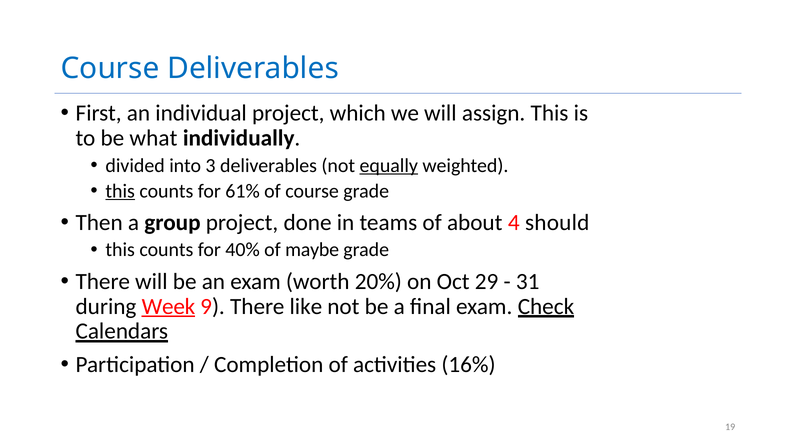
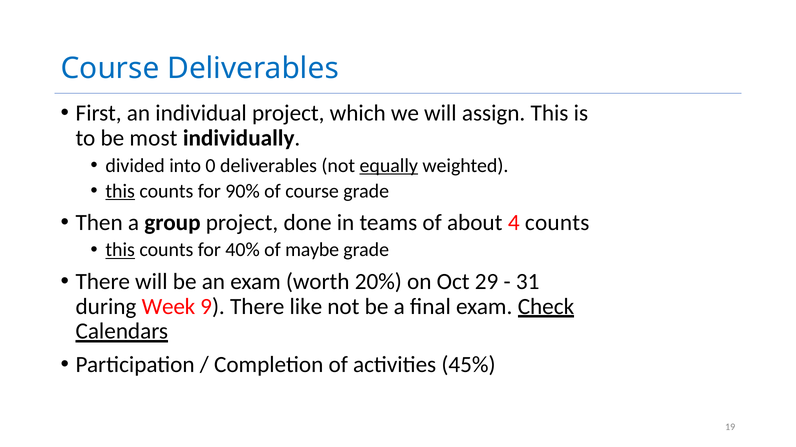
what: what -> most (153, 138)
3: 3 -> 0 (211, 166)
61%: 61% -> 90% (243, 191)
4 should: should -> counts (557, 223)
this underline: none -> present (120, 250)
Week underline: present -> none (168, 307)
16%: 16% -> 45% (468, 365)
